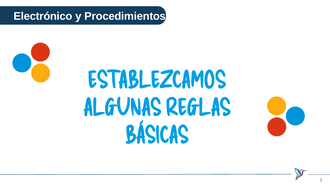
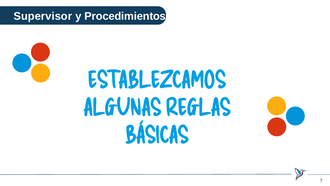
Electrónico: Electrónico -> Supervisor (43, 16)
